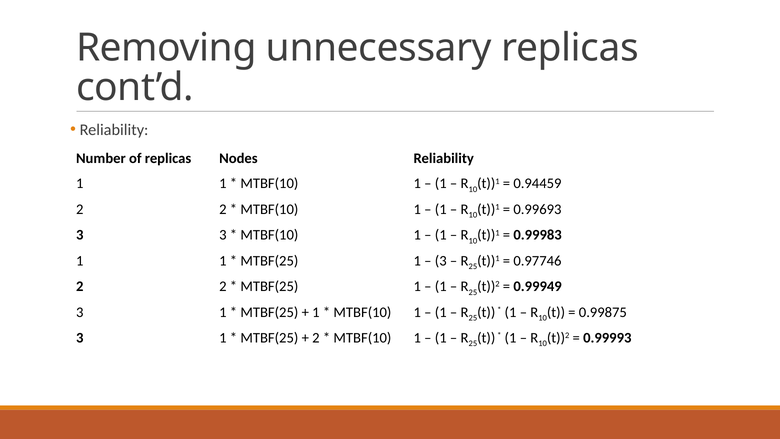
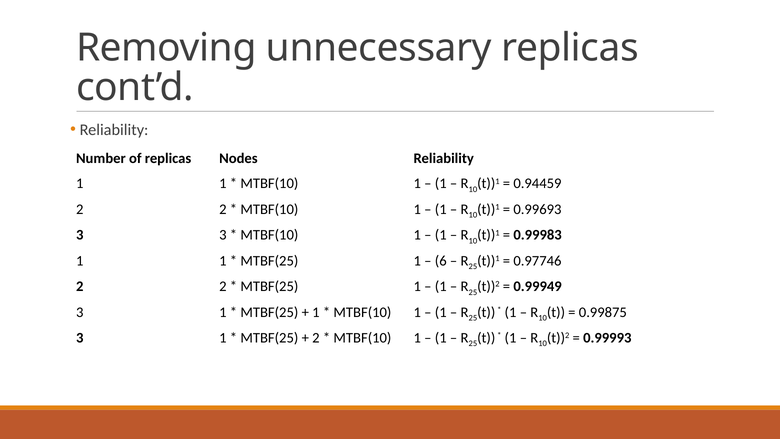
3: 3 -> 6 (441, 261)
